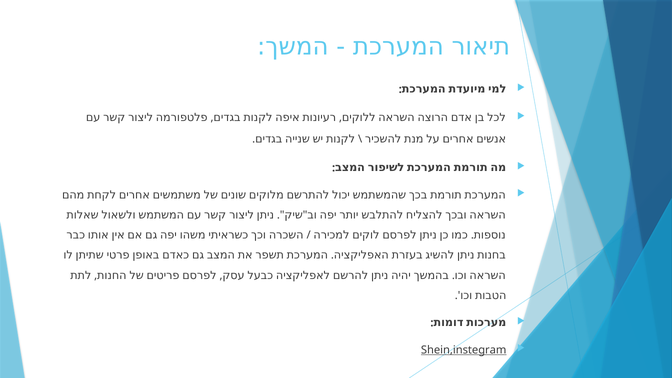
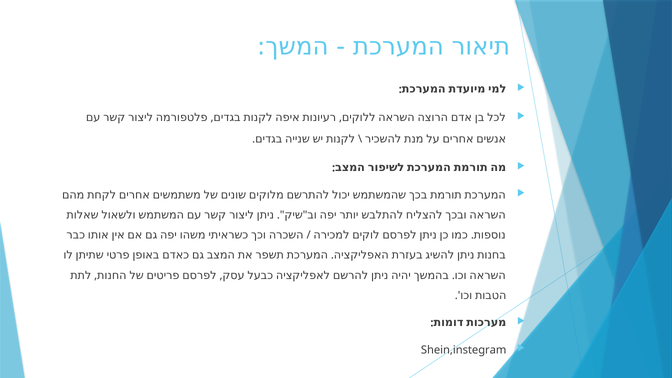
Shein,instegram underline: present -> none (464, 350)
